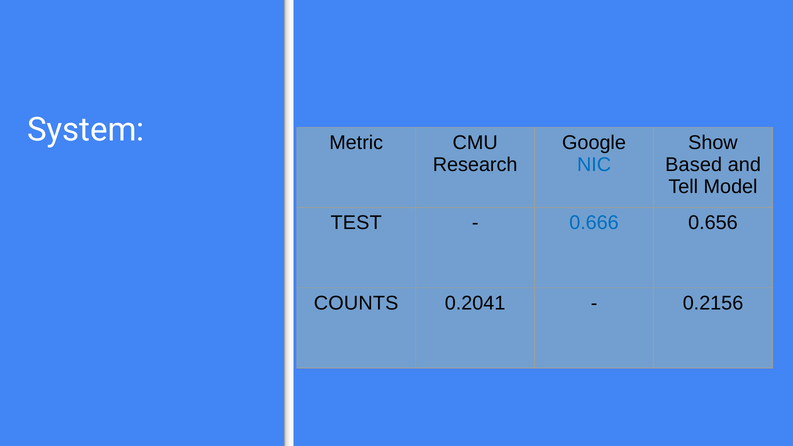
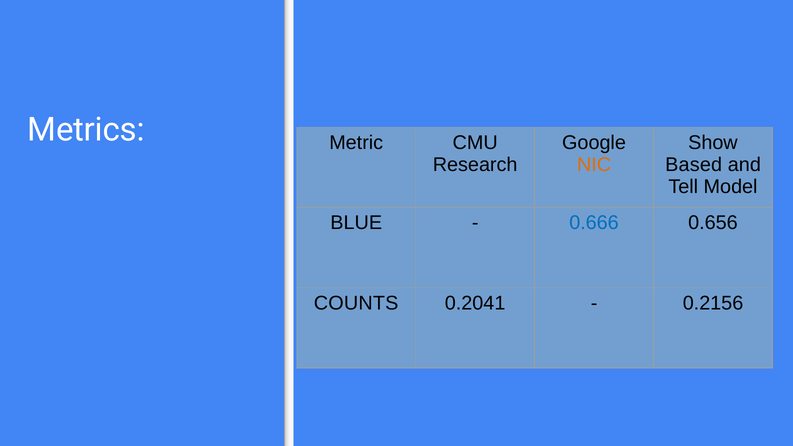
System: System -> Metrics (86, 130)
NIC colour: blue -> orange (594, 165)
TEST: TEST -> BLUE (356, 223)
